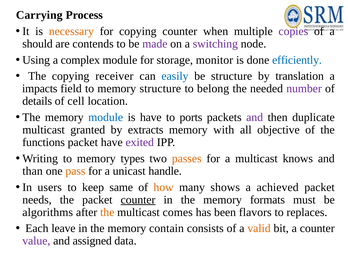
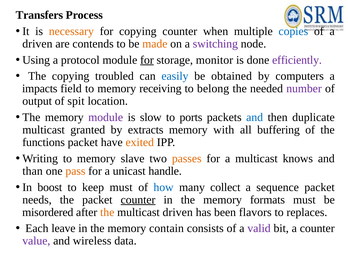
Carrying: Carrying -> Transfers (39, 15)
copies colour: purple -> blue (293, 31)
should: should -> driven (37, 44)
made colour: purple -> orange (155, 44)
complex: complex -> protocol (80, 60)
for underline: none -> present (147, 60)
efficiently colour: blue -> purple (297, 60)
receiver: receiver -> troubled (114, 76)
be structure: structure -> obtained (232, 76)
translation: translation -> computers (300, 76)
memory structure: structure -> receiving (160, 89)
details: details -> output (37, 101)
cell: cell -> spit (76, 101)
module colour: blue -> purple (106, 117)
is have: have -> slow (151, 117)
and colour: purple -> blue (255, 117)
objective: objective -> buffering (278, 130)
exited colour: purple -> orange (140, 142)
types: types -> slave (133, 158)
users: users -> boost (50, 187)
keep same: same -> must (121, 187)
how colour: orange -> blue (164, 187)
shows: shows -> collect (225, 187)
achieved: achieved -> sequence (278, 187)
algorithms: algorithms -> misordered (48, 212)
multicast comes: comes -> driven (178, 212)
valid colour: orange -> purple (259, 228)
assigned: assigned -> wireless (92, 241)
